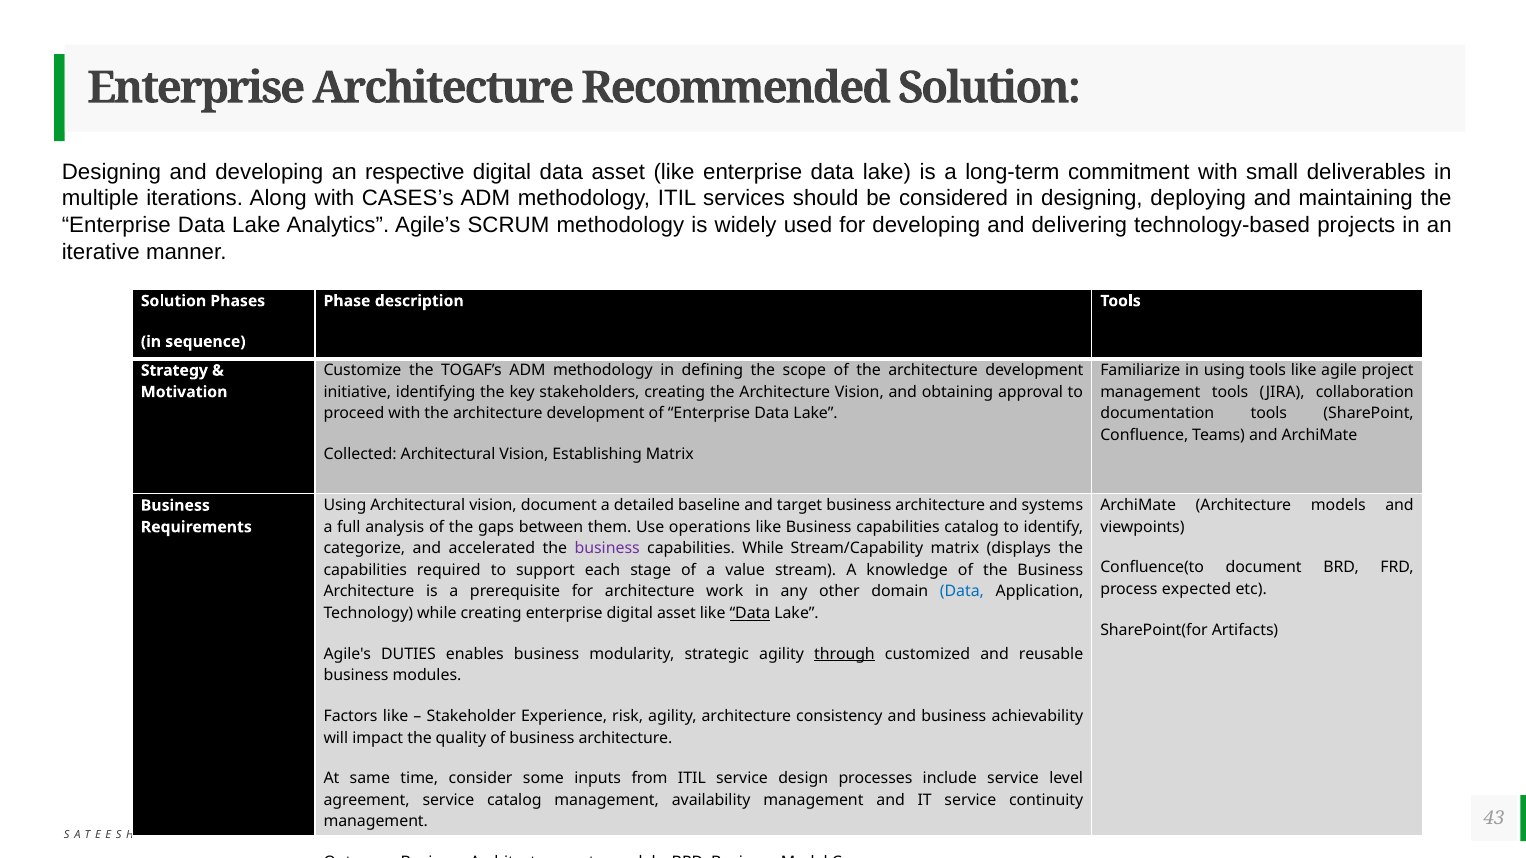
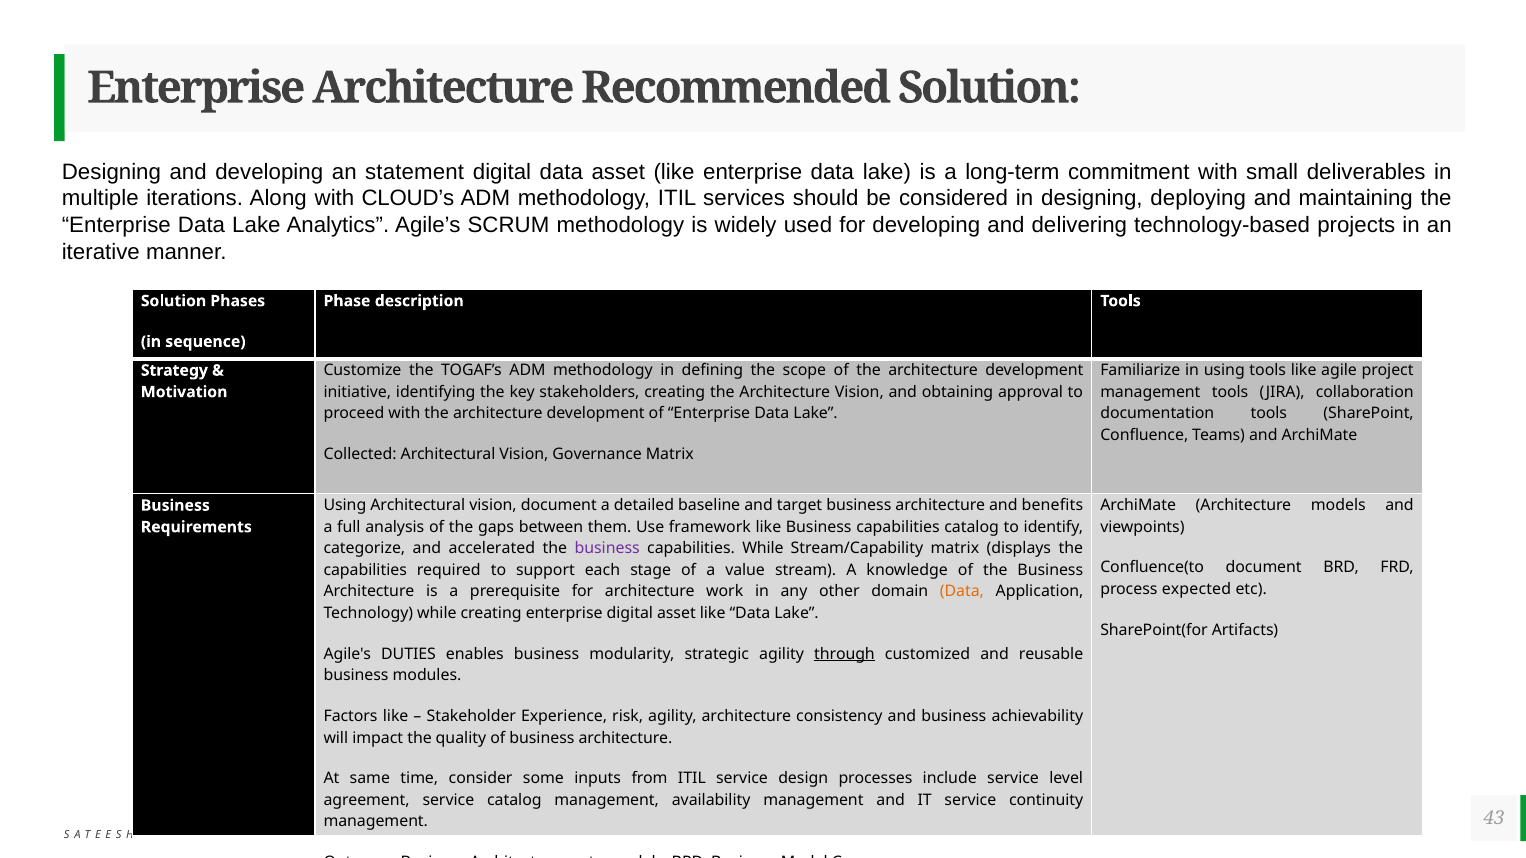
respective: respective -> statement (415, 172)
CASES’s: CASES’s -> CLOUD’s (408, 199)
Establishing: Establishing -> Governance (597, 454)
systems: systems -> benefits (1052, 506)
operations: operations -> framework (710, 527)
Data colour: blue -> orange (962, 592)
Data underline: present -> none (750, 614)
